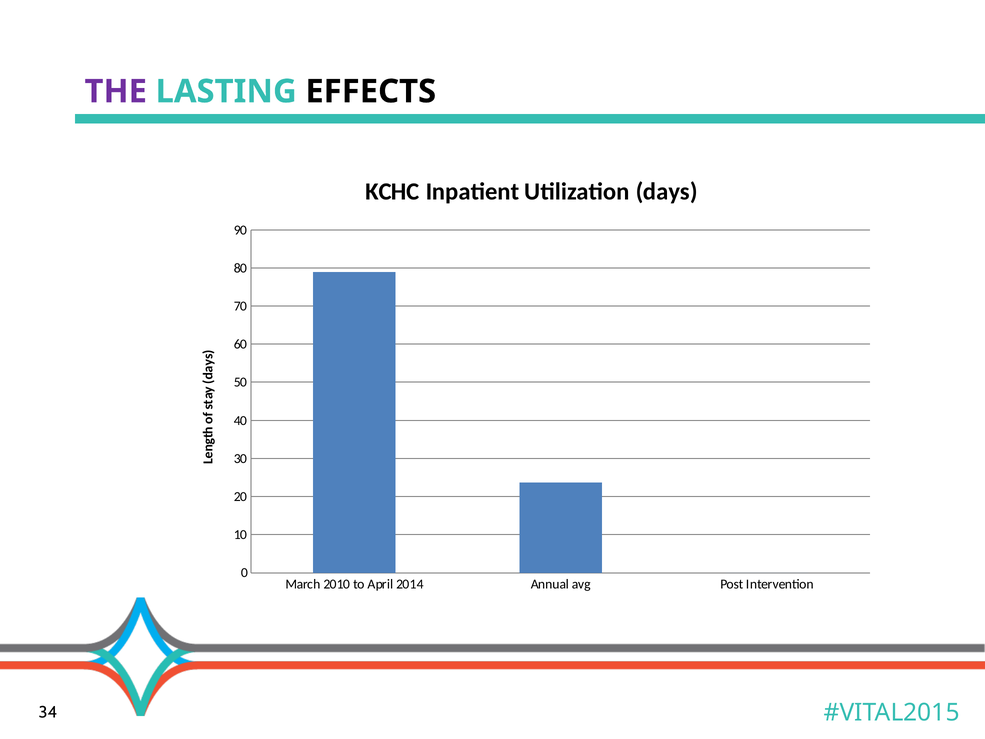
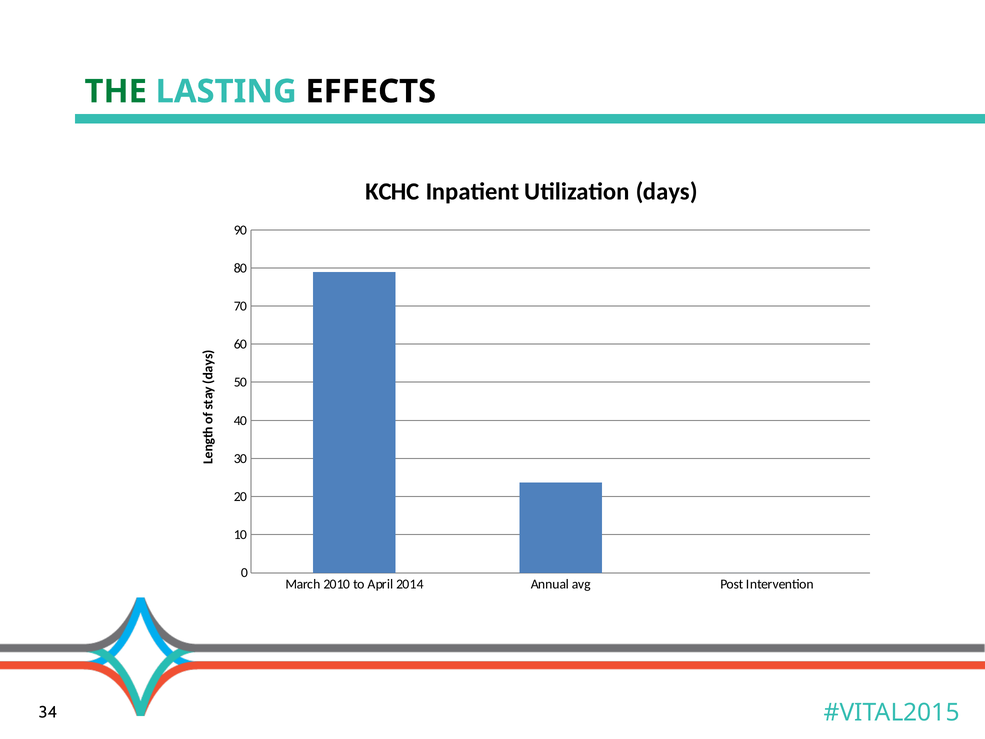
THE colour: purple -> green (116, 91)
